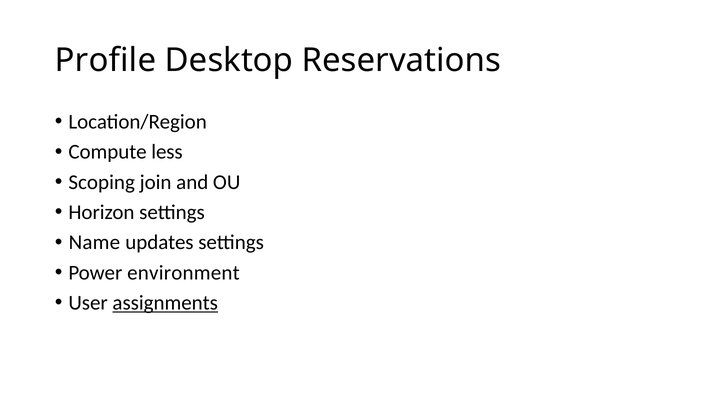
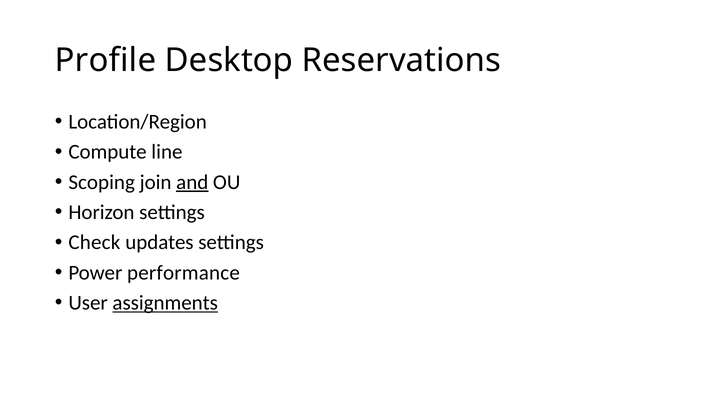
less: less -> line (167, 152)
and underline: none -> present (192, 182)
Name: Name -> Check (94, 242)
environment: environment -> performance (183, 273)
